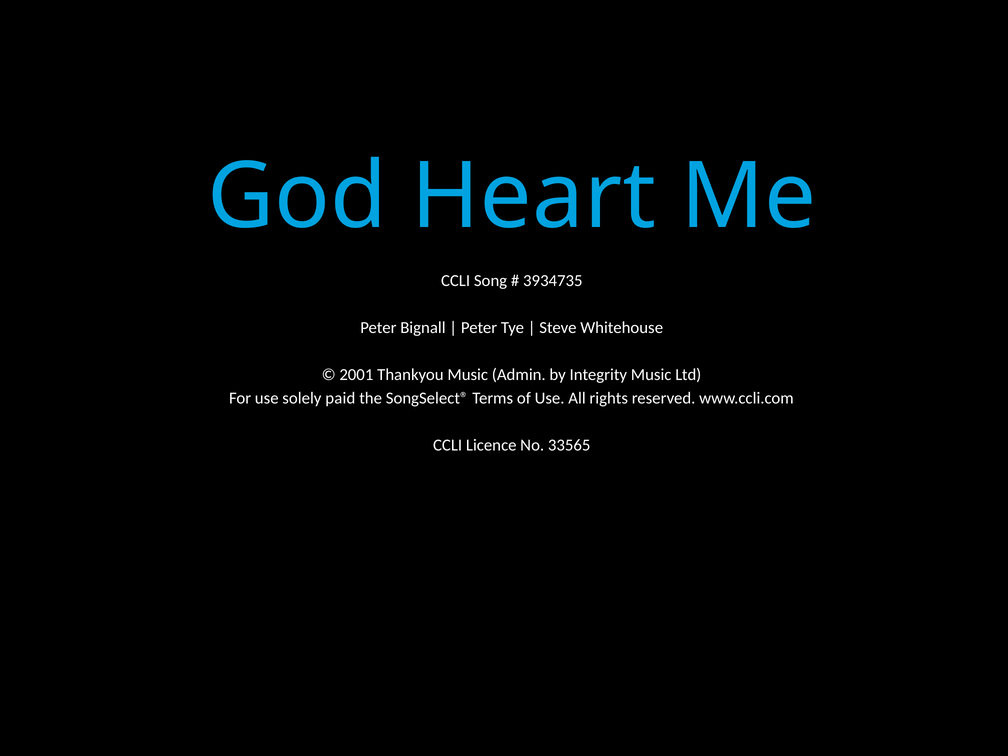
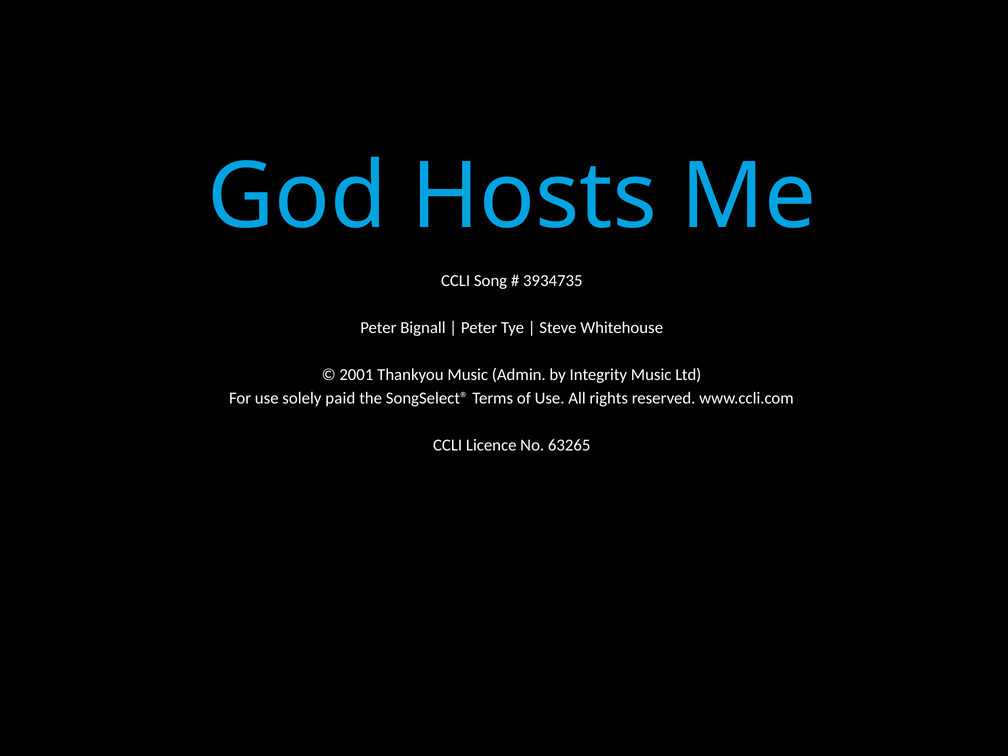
Heart: Heart -> Hosts (534, 197)
33565: 33565 -> 63265 (569, 445)
